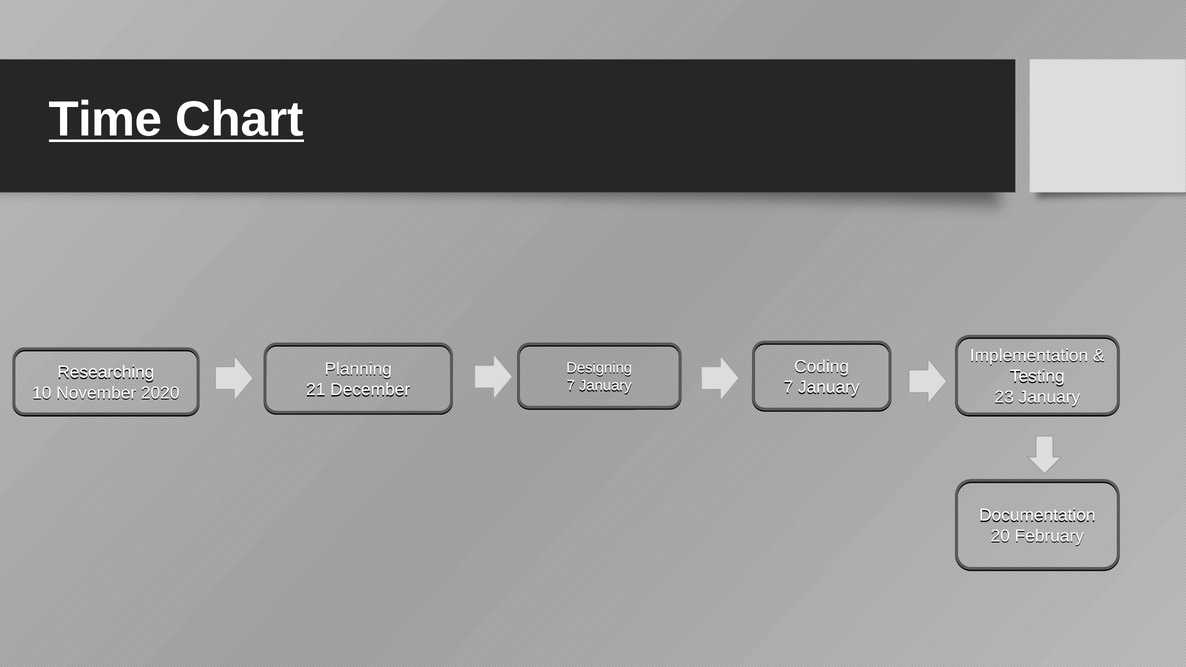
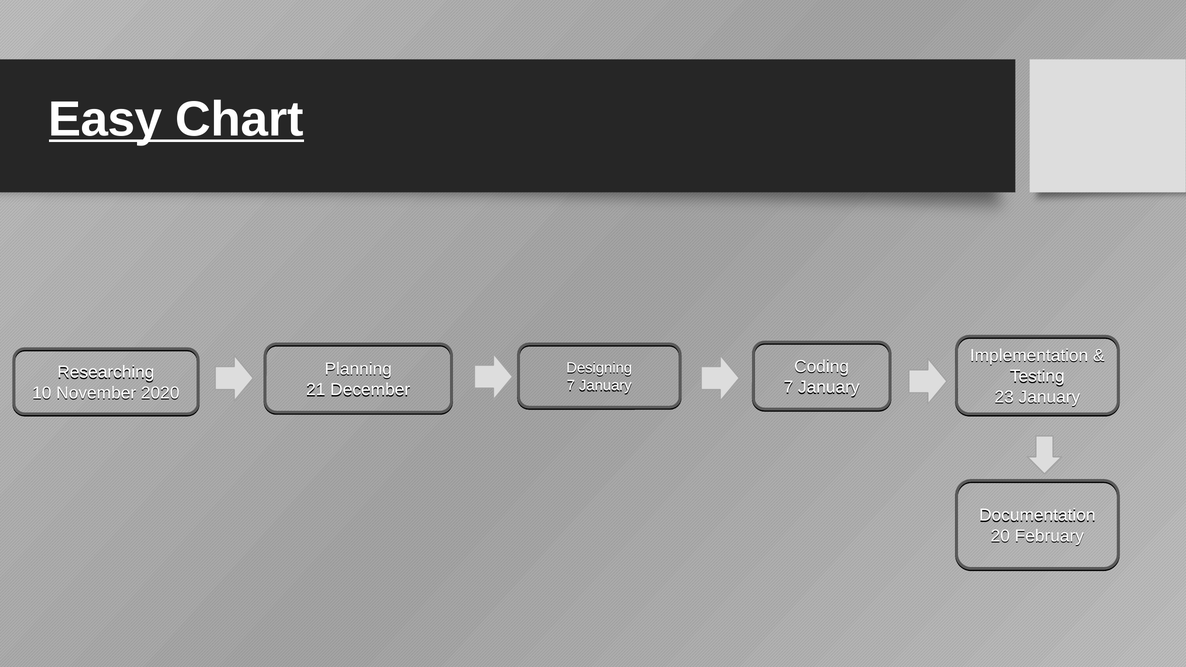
Time: Time -> Easy (105, 119)
